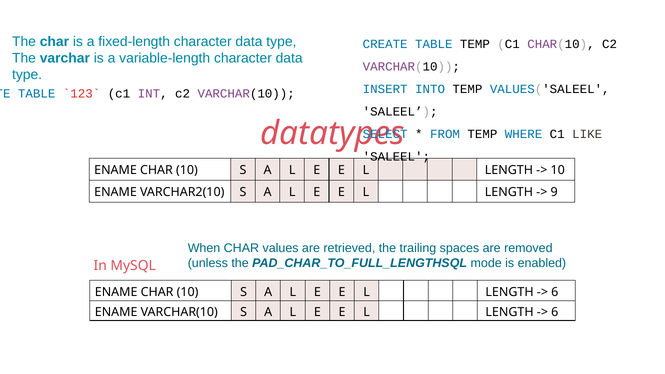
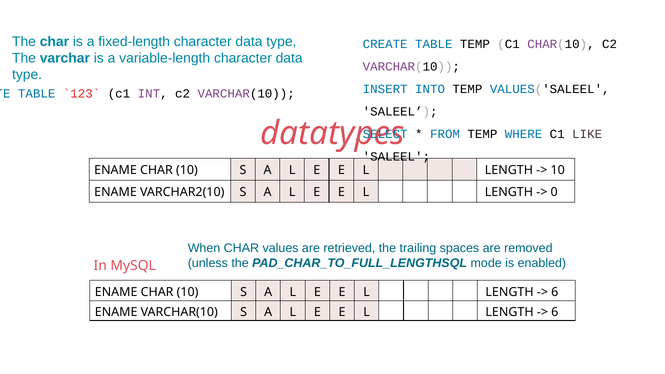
9: 9 -> 0 (554, 192)
